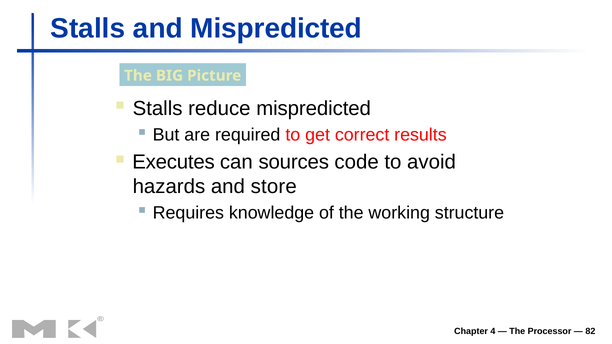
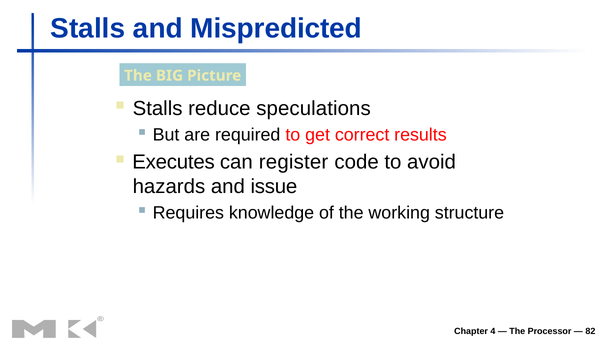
reduce mispredicted: mispredicted -> speculations (314, 109)
sources: sources -> register (294, 162)
store: store -> issue (274, 187)
